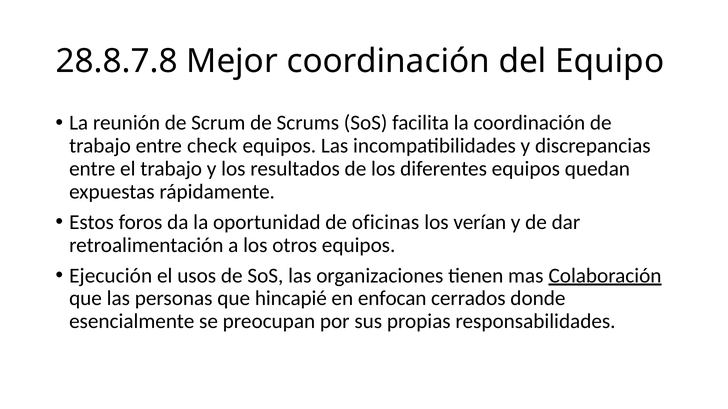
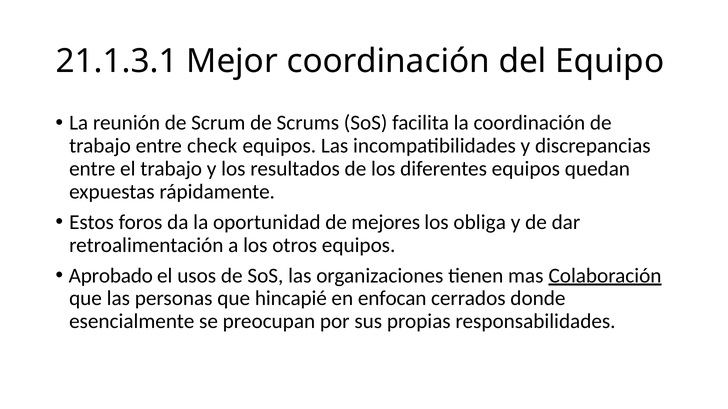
28.8.7.8: 28.8.7.8 -> 21.1.3.1 (117, 61)
oficinas: oficinas -> mejores (386, 222)
verían: verían -> obliga (480, 222)
Ejecución: Ejecución -> Aprobado (111, 276)
